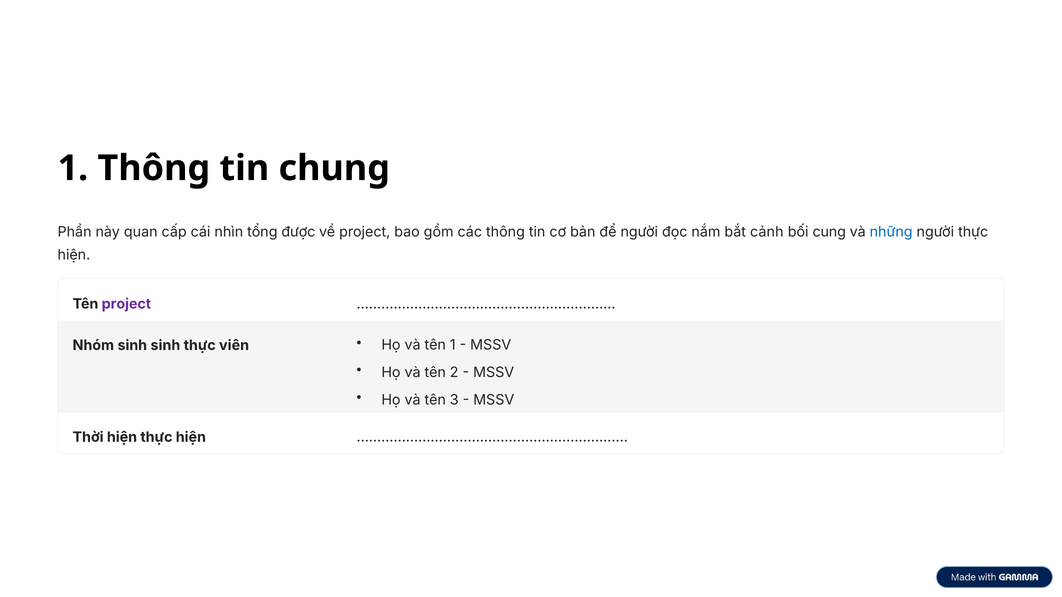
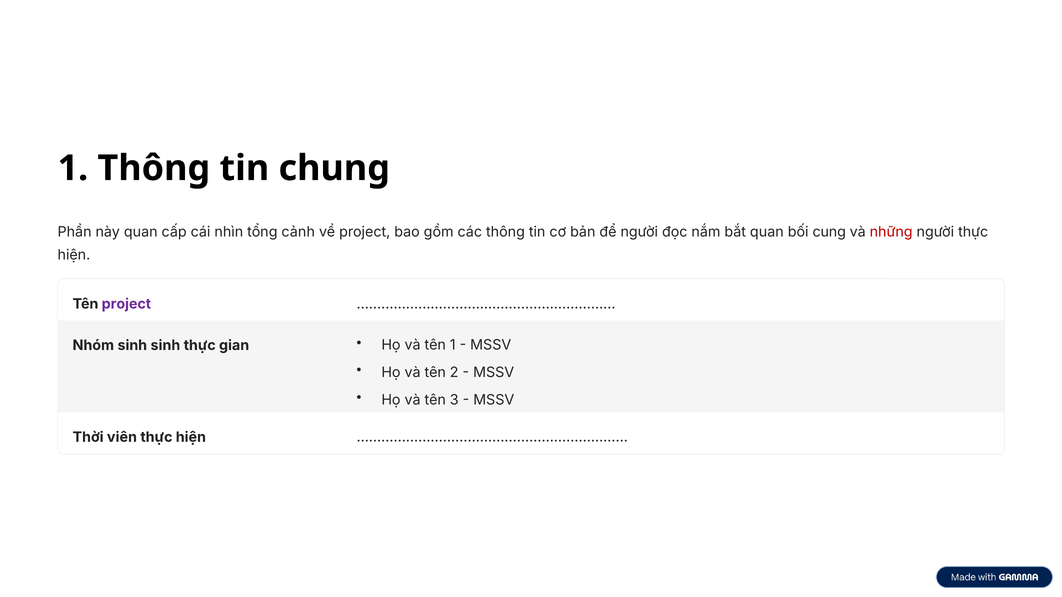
được: được -> cảnh (298, 232)
bắt cảnh: cảnh -> quan (767, 232)
những colour: blue -> red (891, 232)
viên: viên -> gian (234, 345)
Thời hiện: hiện -> viên (122, 437)
